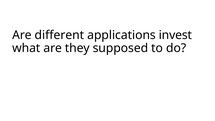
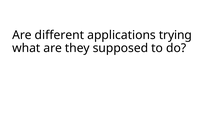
invest: invest -> trying (175, 35)
